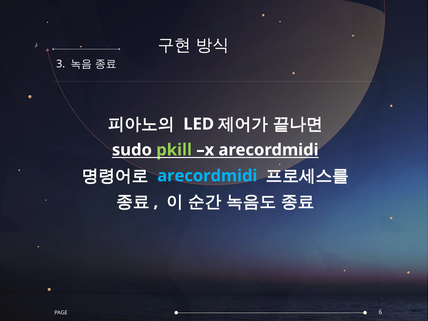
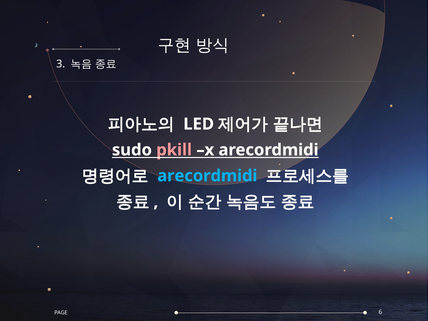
pkill colour: light green -> pink (174, 150)
